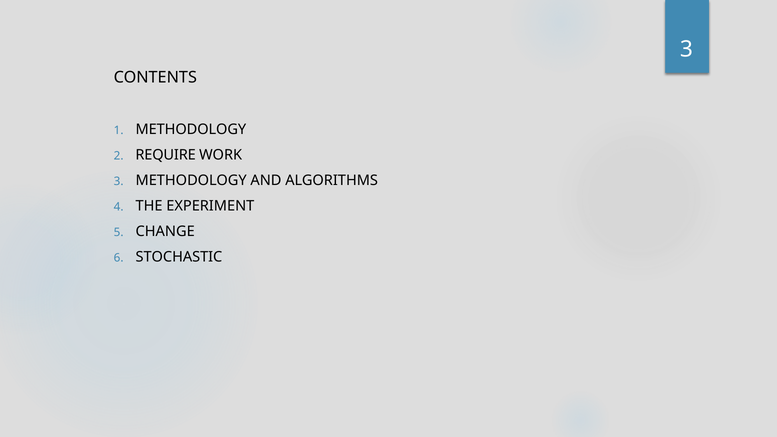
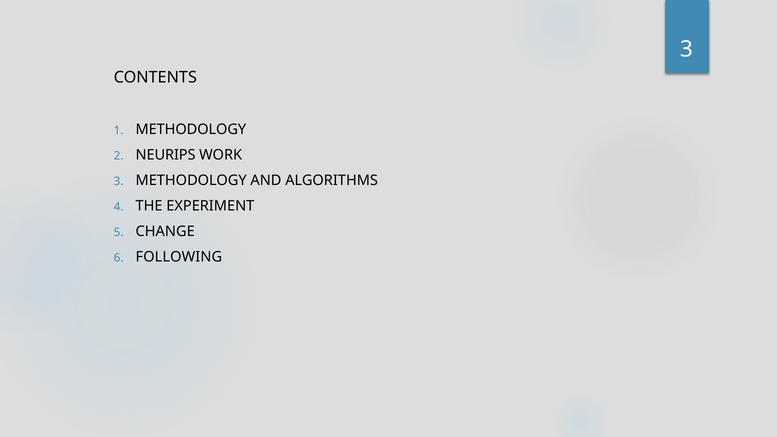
REQUIRE: REQUIRE -> NEURIPS (166, 155)
STOCHASTIC: STOCHASTIC -> FOLLOWING (179, 257)
